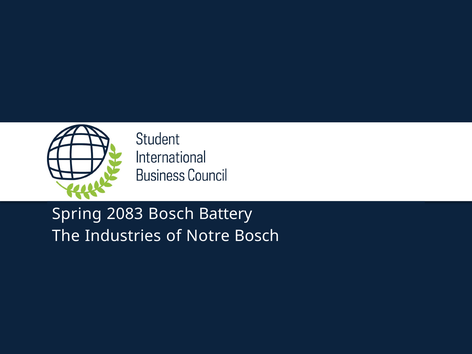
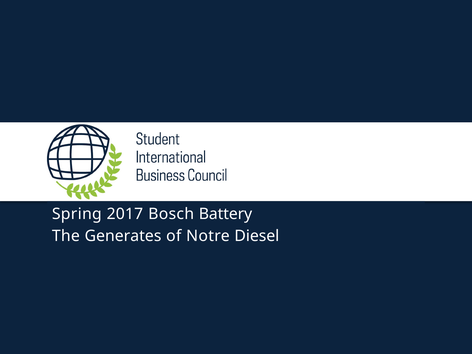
2083: 2083 -> 2017 (125, 214)
Industries: Industries -> Generates (123, 236)
Notre Bosch: Bosch -> Diesel (257, 236)
